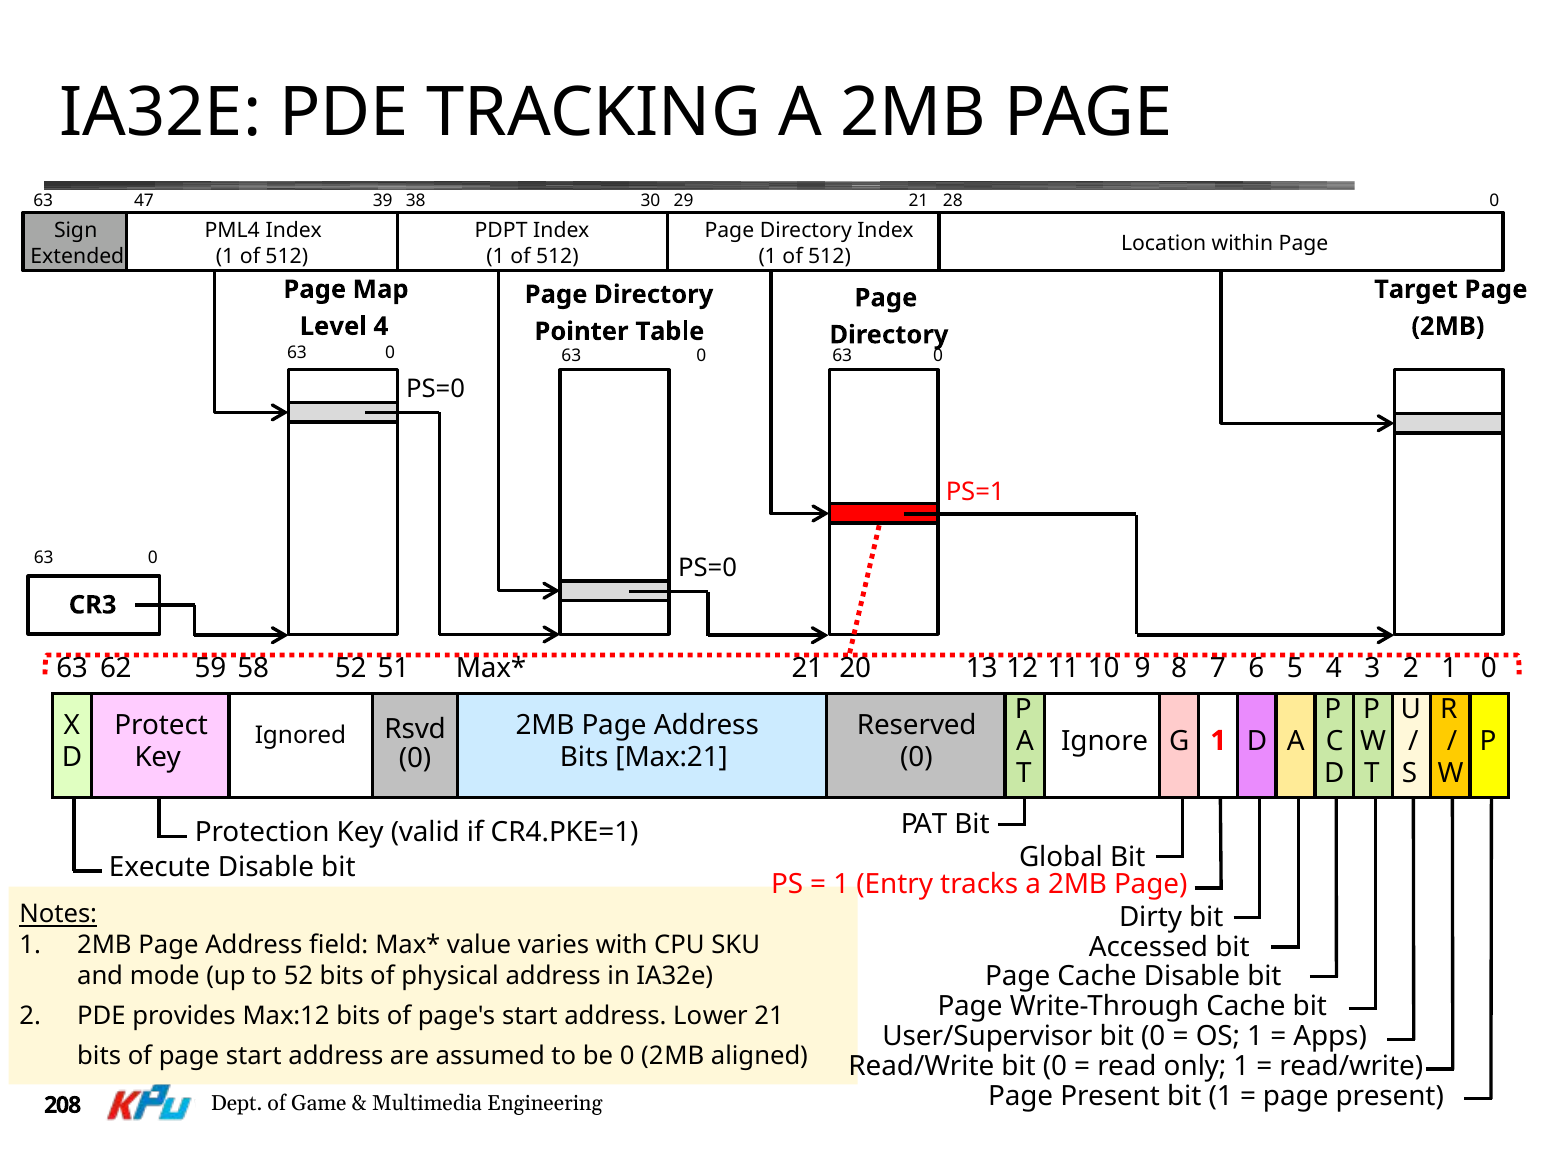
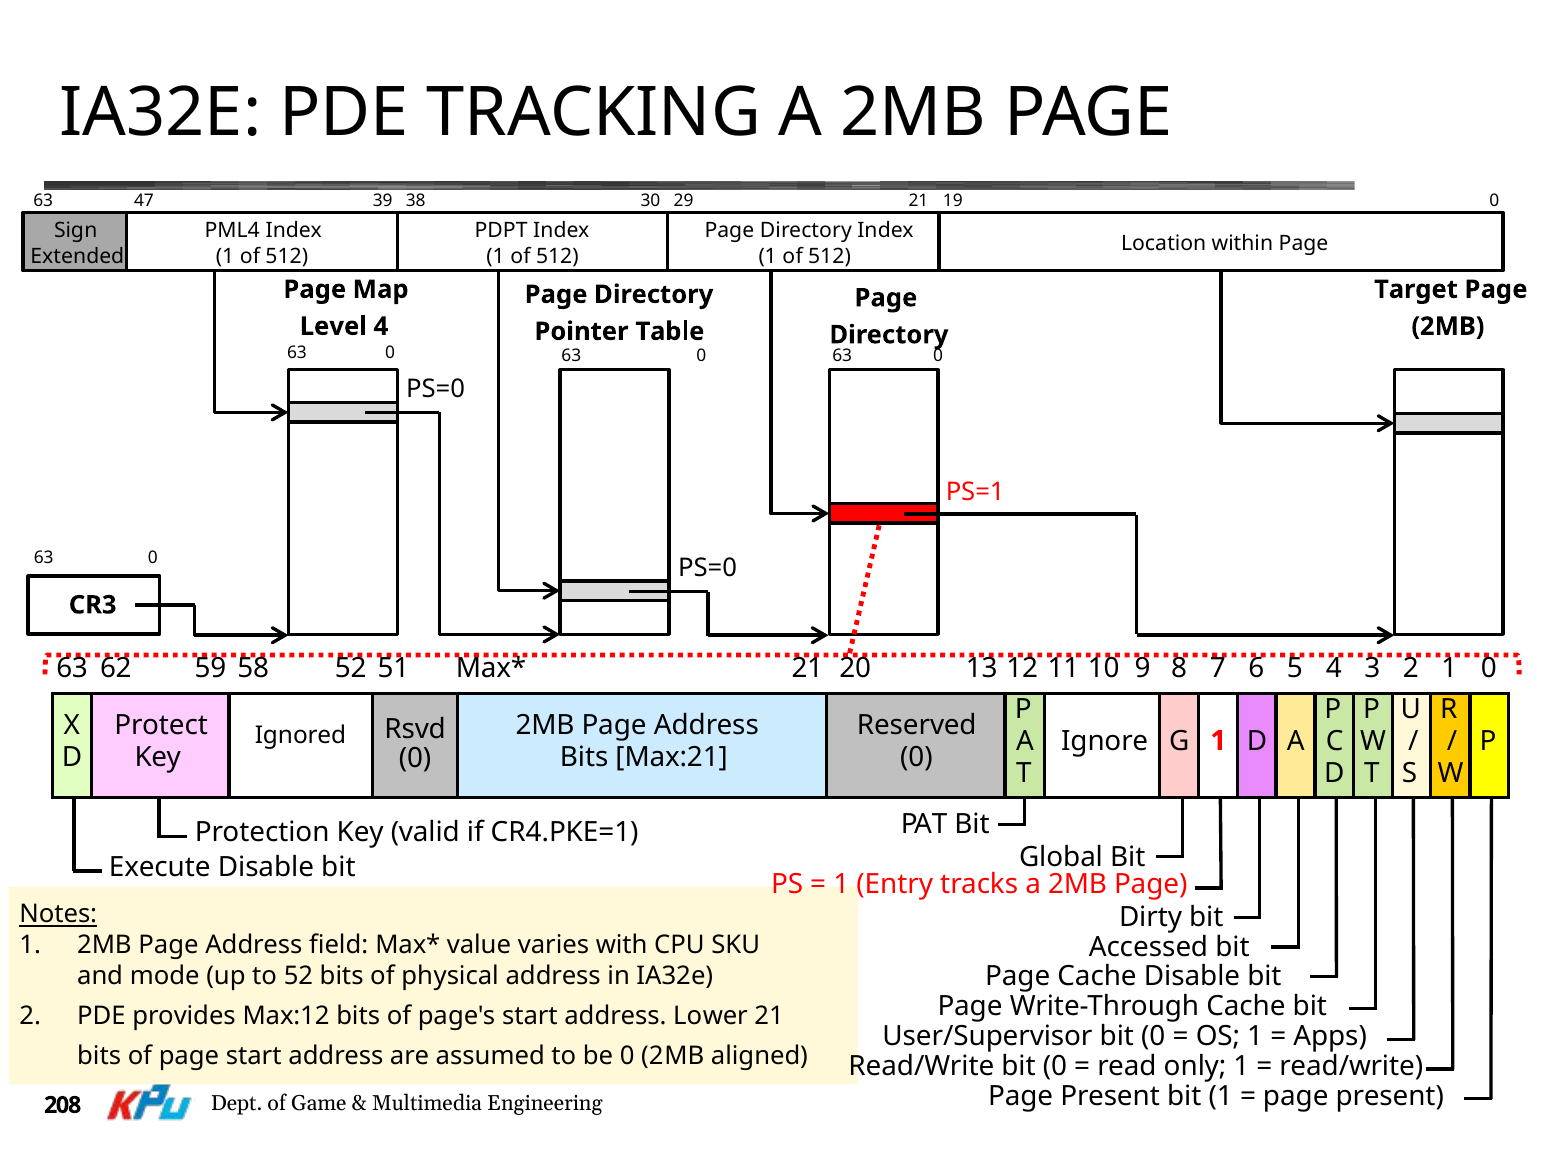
28: 28 -> 19 (953, 200)
